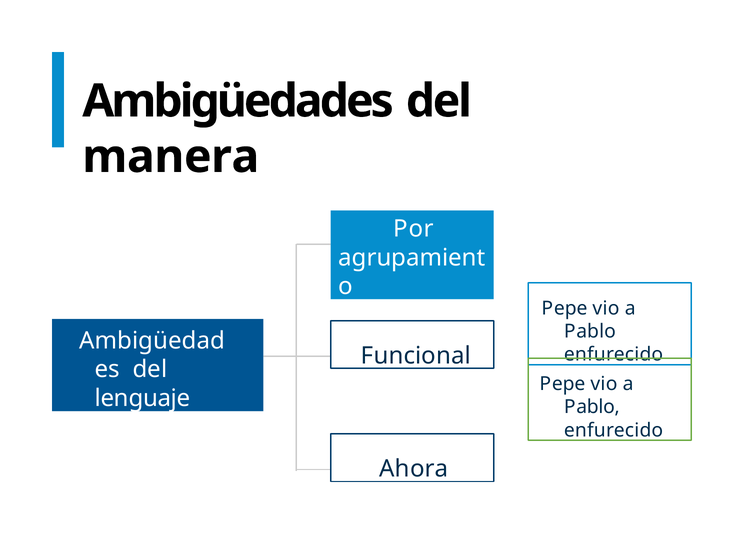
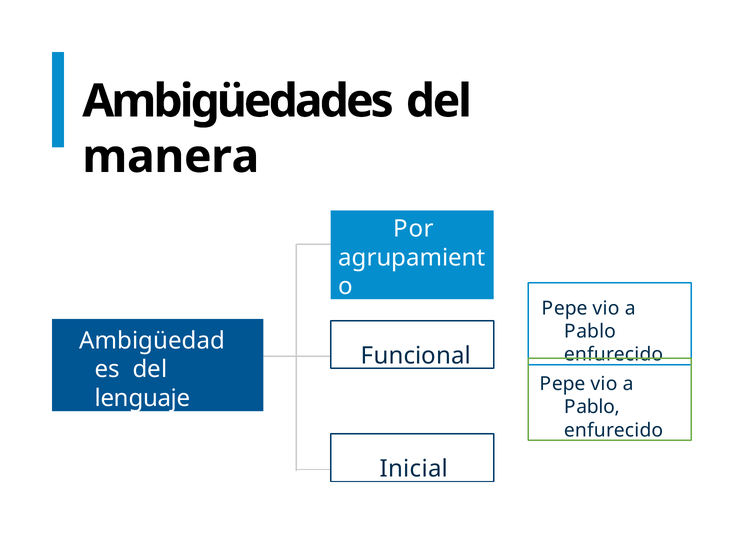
Ahora: Ahora -> Inicial (414, 469)
